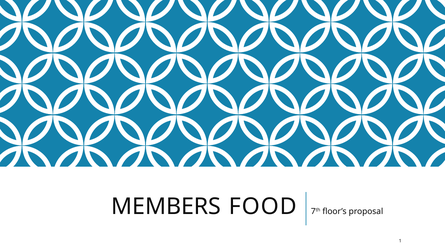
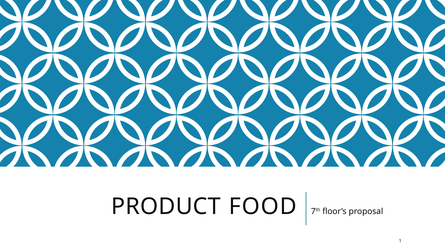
MEMBERS: MEMBERS -> PRODUCT (166, 207)
